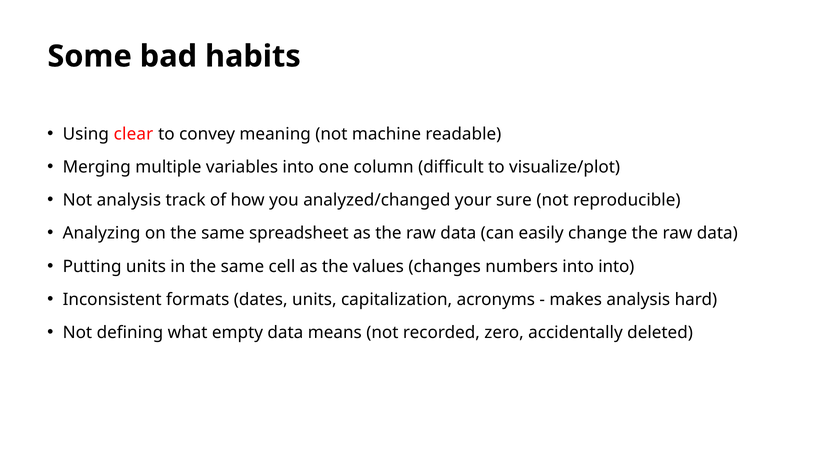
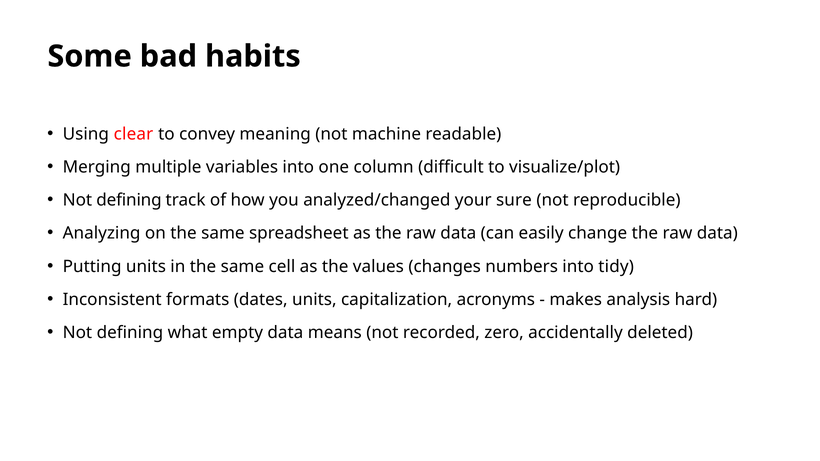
analysis: analysis -> defining (129, 200)
into into: into -> tidy (616, 267)
